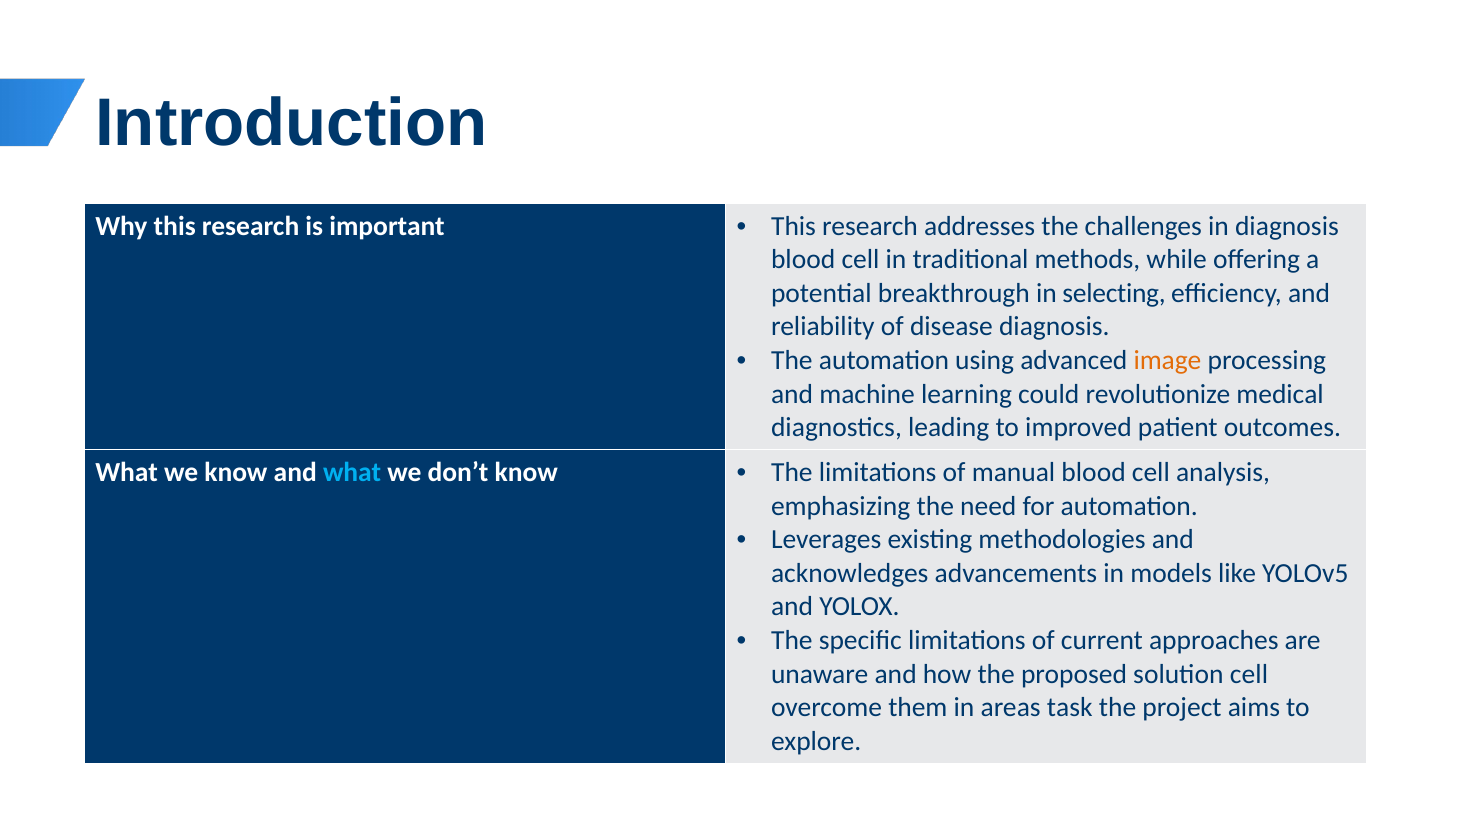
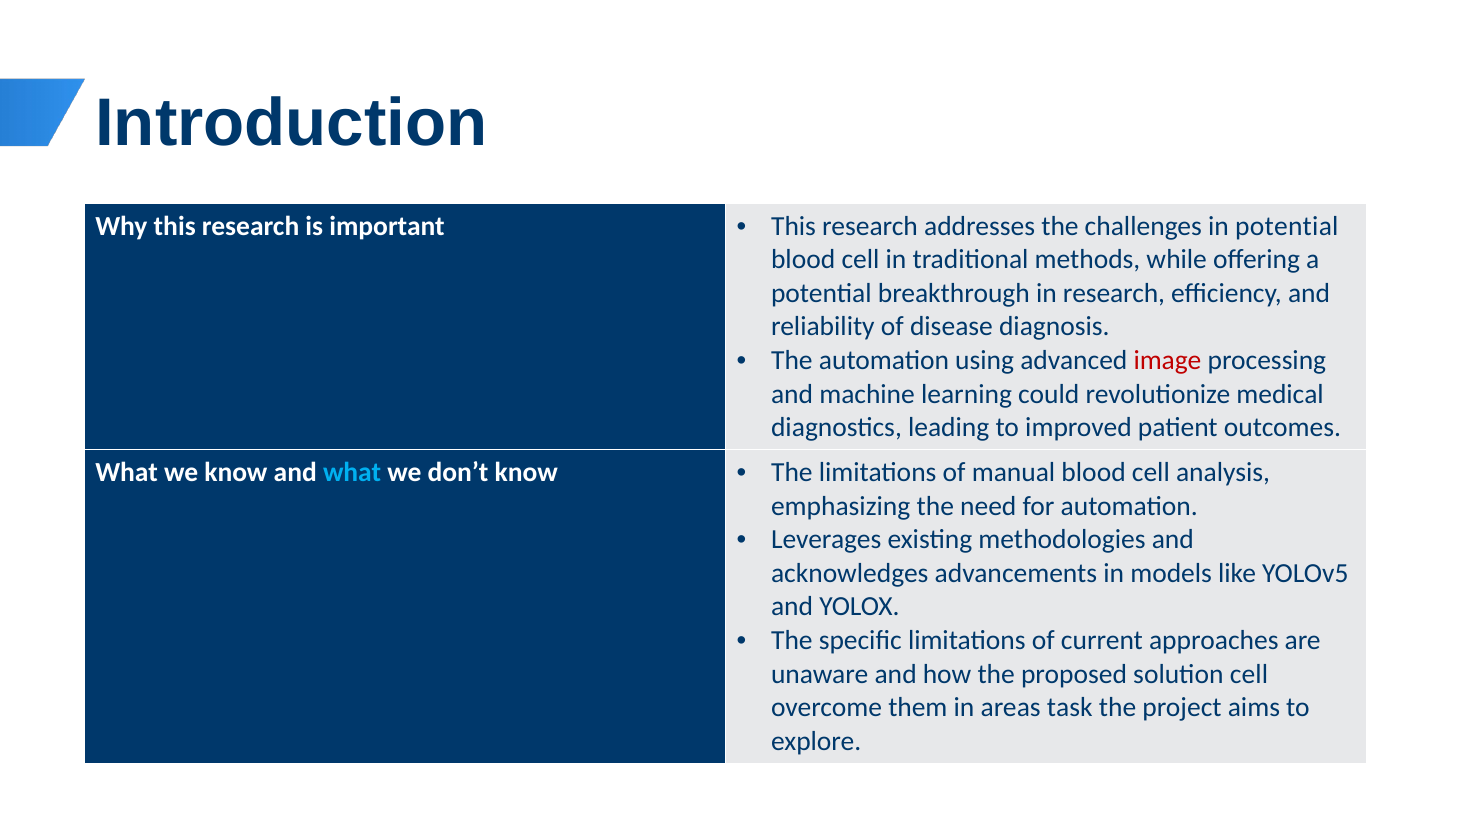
in diagnosis: diagnosis -> potential (1287, 226)
in selecting: selecting -> research (1114, 293)
image colour: orange -> red (1167, 360)
